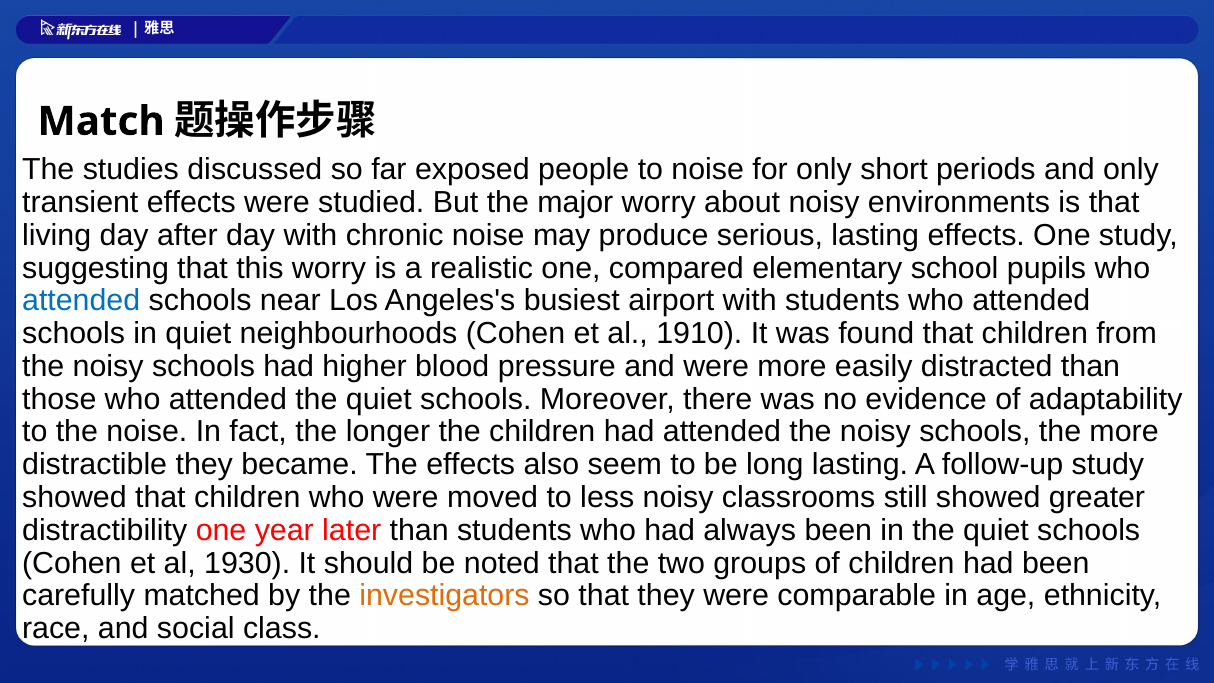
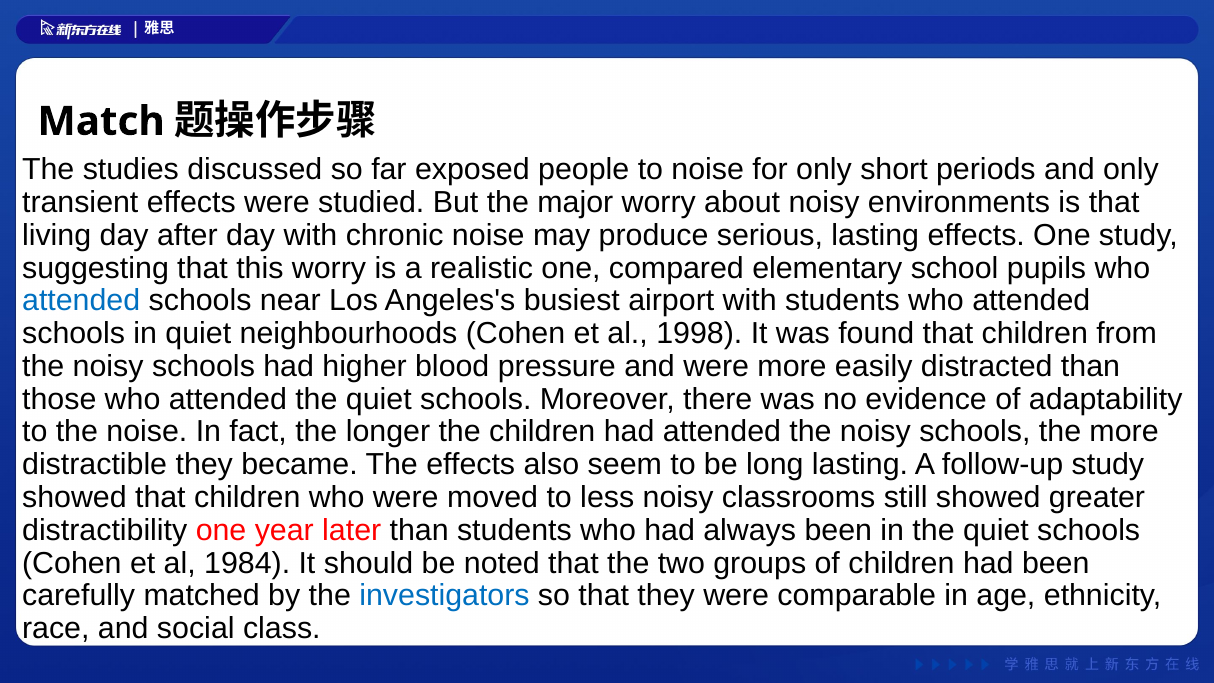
1910: 1910 -> 1998 (699, 334)
1930: 1930 -> 1984 (247, 563)
investigators colour: orange -> blue (444, 596)
